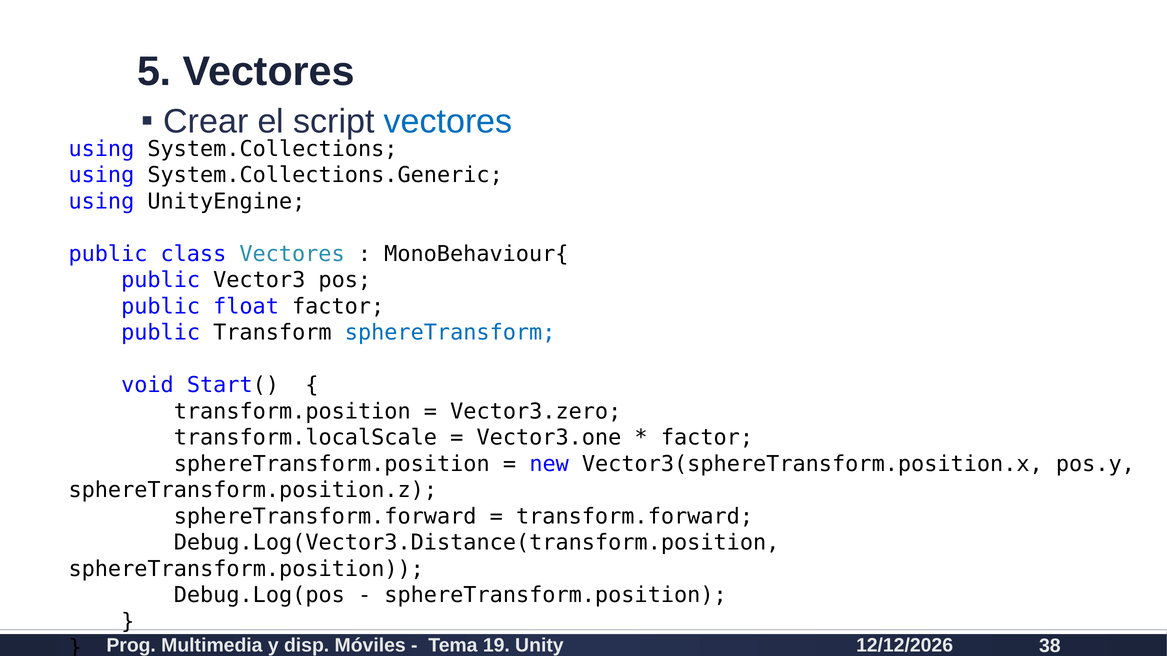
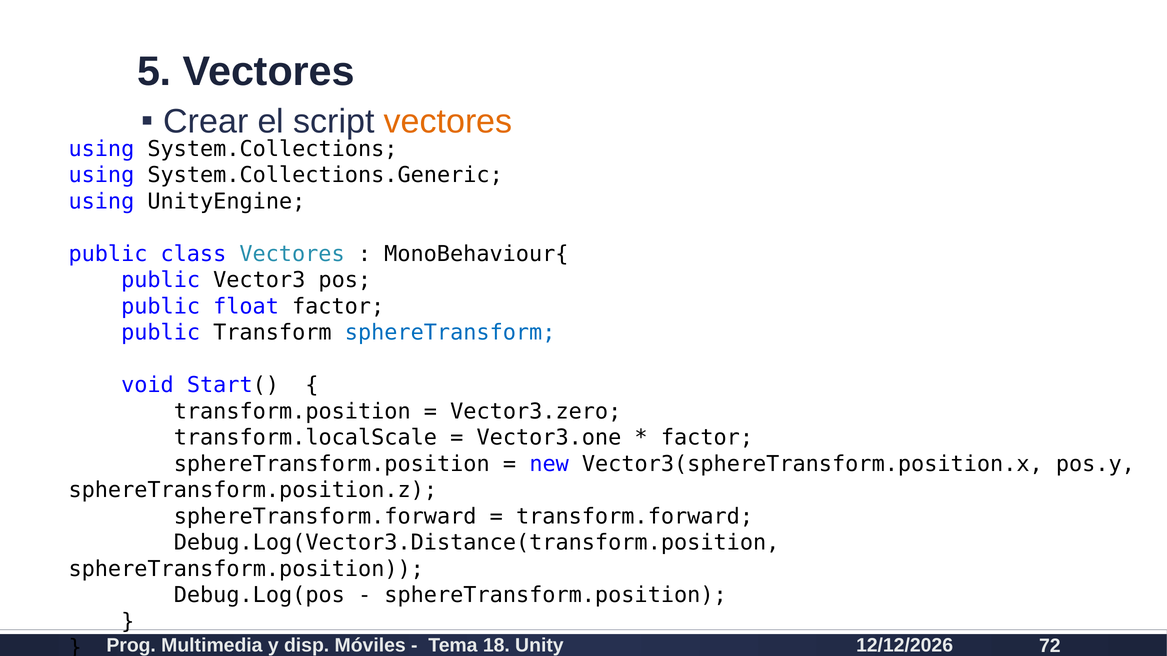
vectores colour: blue -> orange (448, 121)
19: 19 -> 18 (496, 646)
38: 38 -> 72 (1050, 646)
